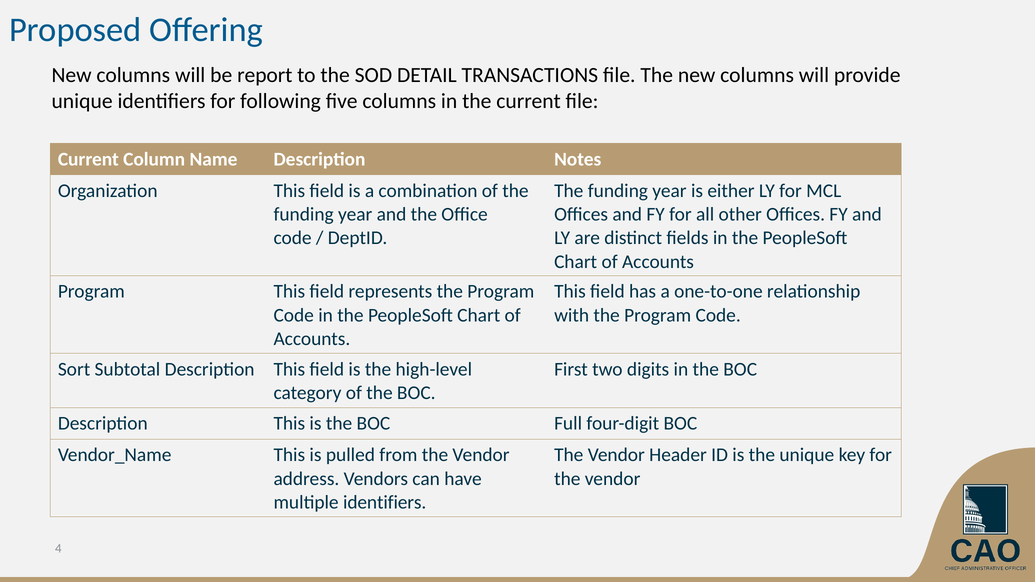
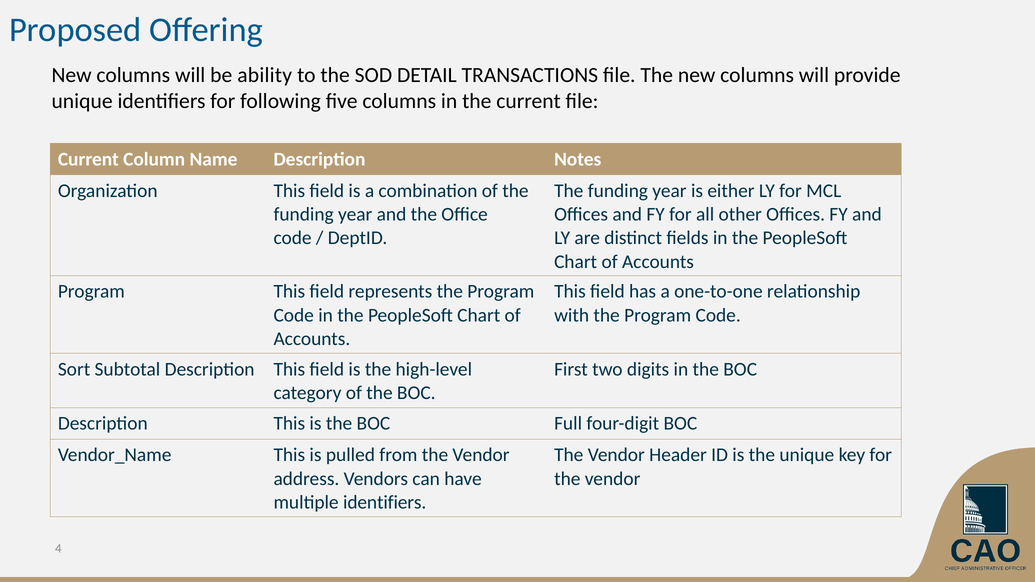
report: report -> ability (265, 75)
